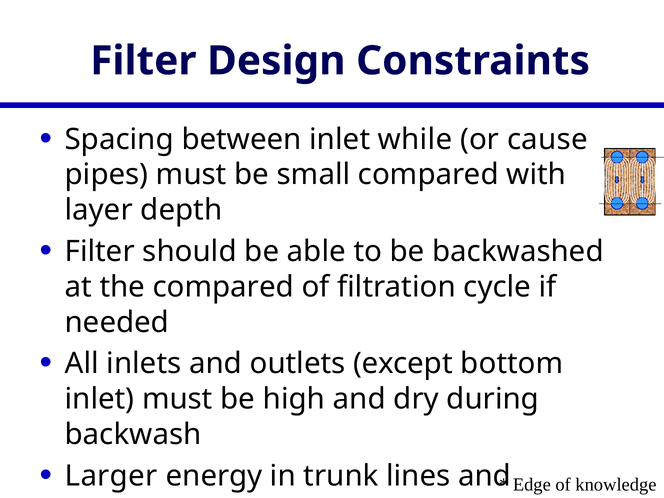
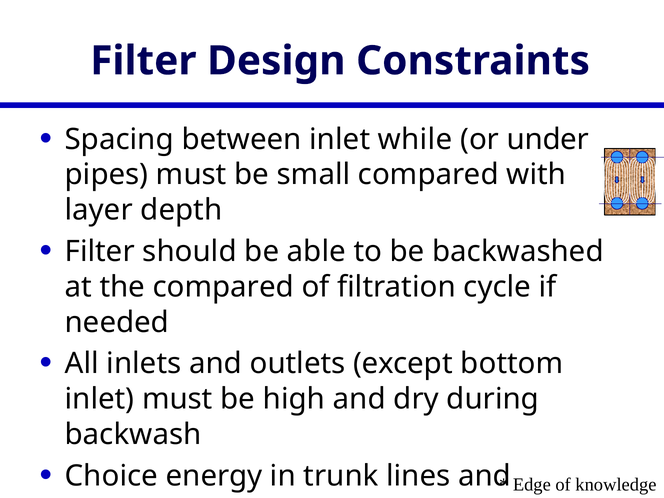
cause: cause -> under (548, 139)
Larger: Larger -> Choice (111, 476)
